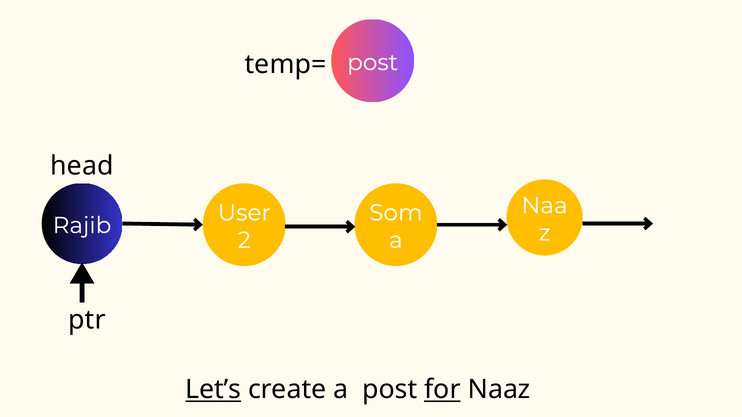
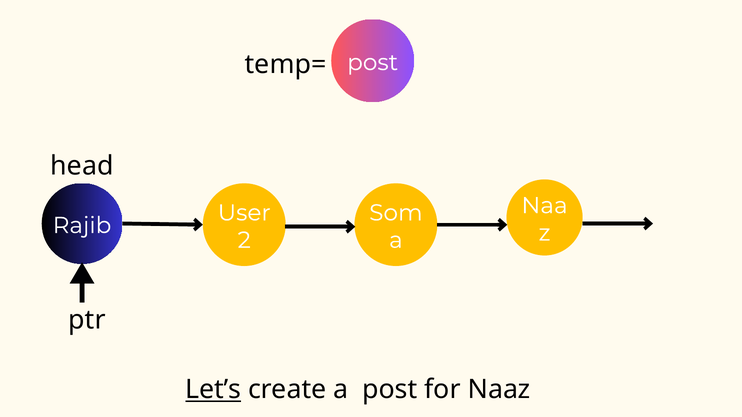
for underline: present -> none (442, 390)
